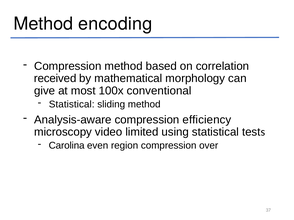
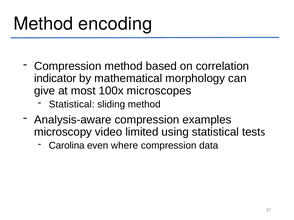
received: received -> indicator (55, 79)
conventional: conventional -> microscopes (159, 91)
efficiency: efficiency -> examples (207, 120)
region: region -> where (125, 146)
over: over -> data (209, 146)
